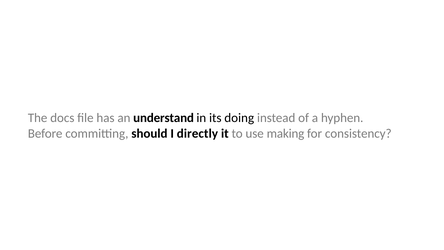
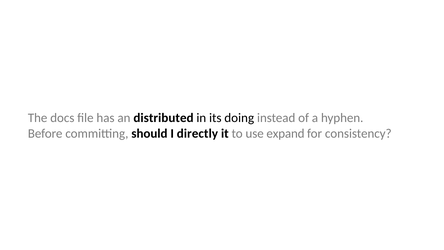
understand: understand -> distributed (163, 118)
making: making -> expand (285, 133)
